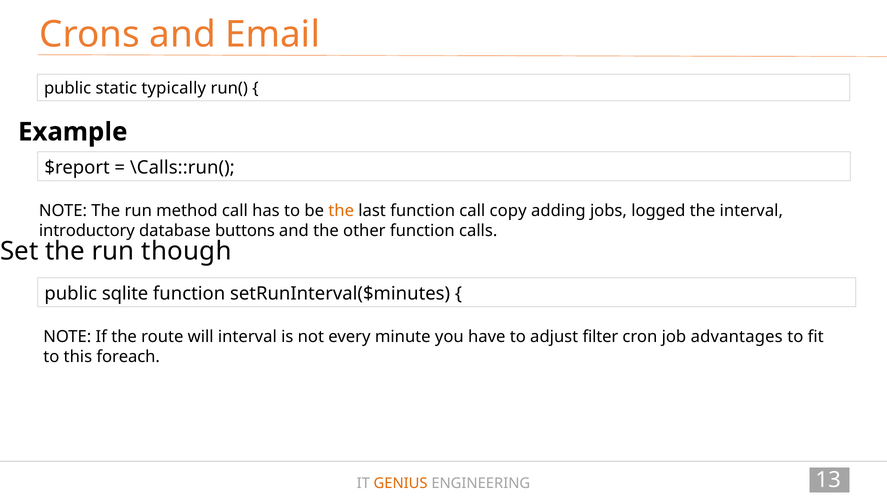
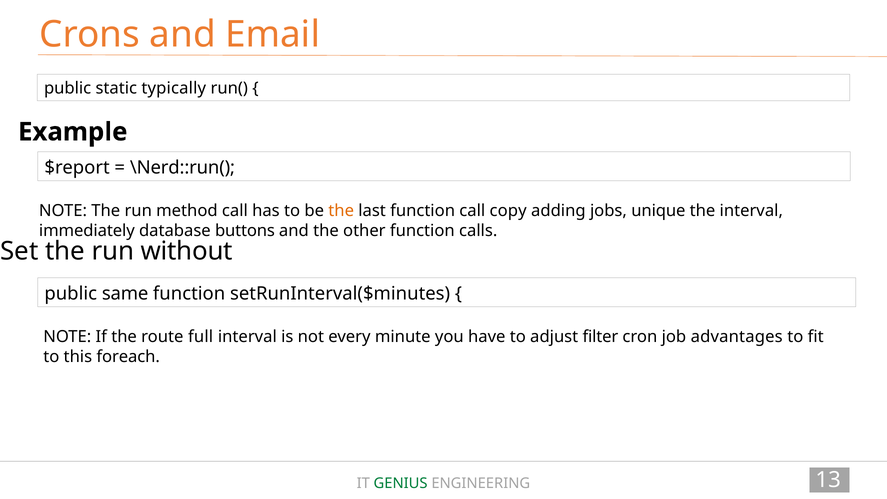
\Calls::run(: \Calls::run( -> \Nerd::run( (182, 168)
logged: logged -> unique (658, 211)
introductory: introductory -> immediately (87, 231)
though: though -> without (187, 251)
sqlite: sqlite -> same (125, 293)
will: will -> full (201, 337)
GENIUS colour: orange -> green (401, 483)
